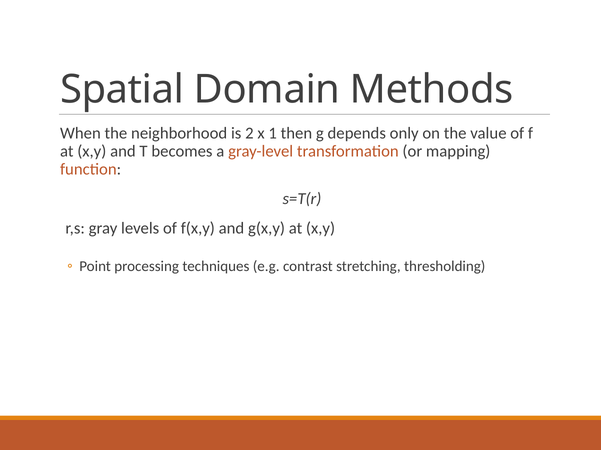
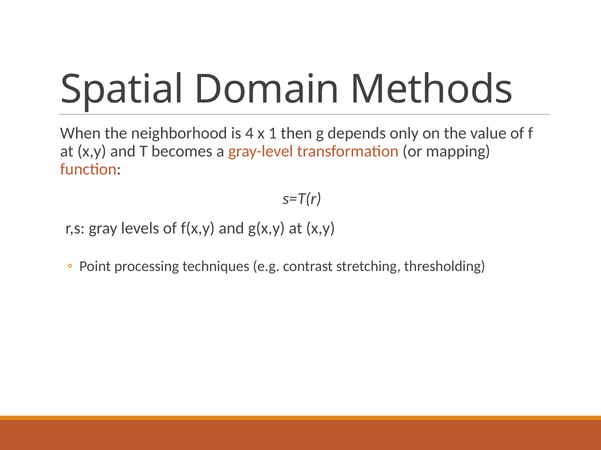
2: 2 -> 4 (249, 133)
